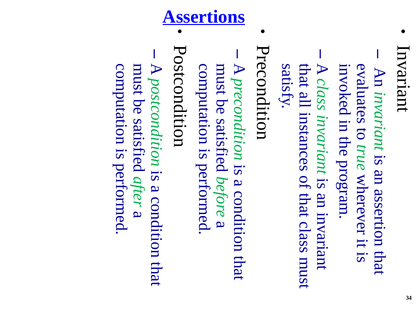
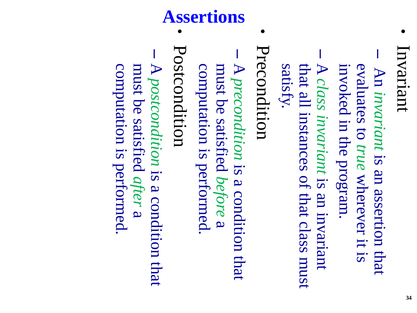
Assertions underline: present -> none (204, 17)
